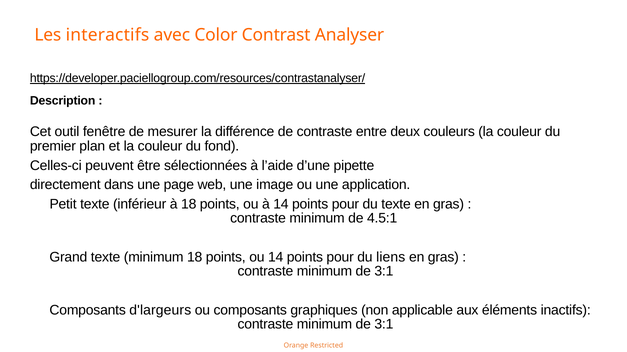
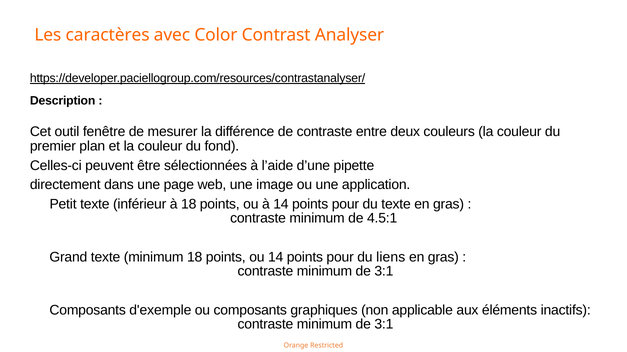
interactifs: interactifs -> caractères (108, 35)
d'largeurs: d'largeurs -> d'exemple (160, 311)
